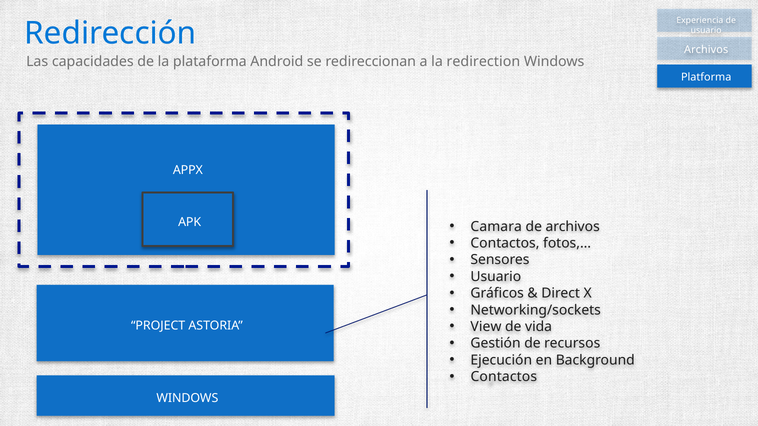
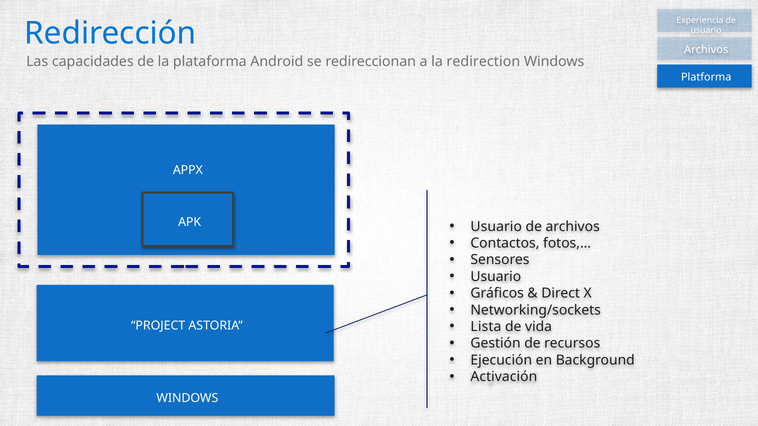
Camara: Camara -> Usuario (496, 227)
View: View -> Lista (486, 327)
Contactos: Contactos -> Activación (504, 377)
